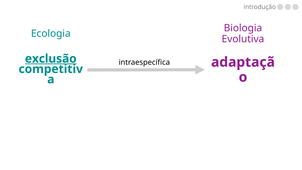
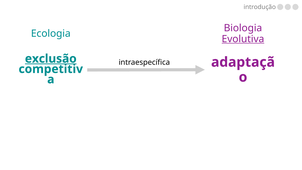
Evolutiva underline: none -> present (243, 39)
